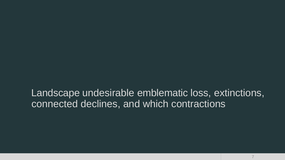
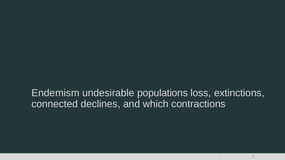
Landscape: Landscape -> Endemism (55, 93)
emblematic: emblematic -> populations (163, 93)
